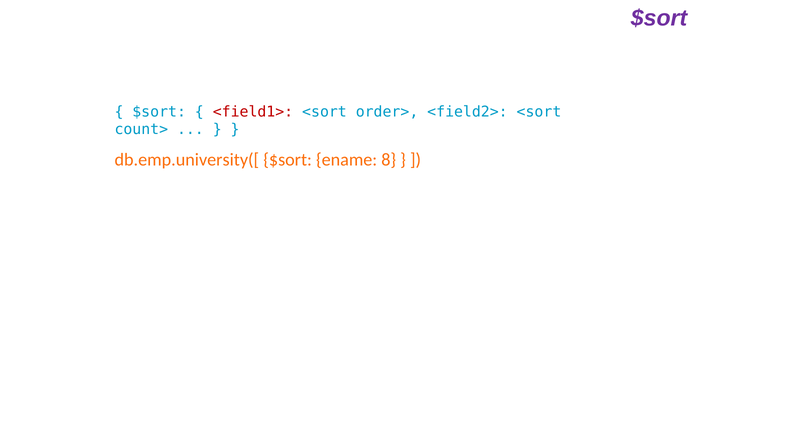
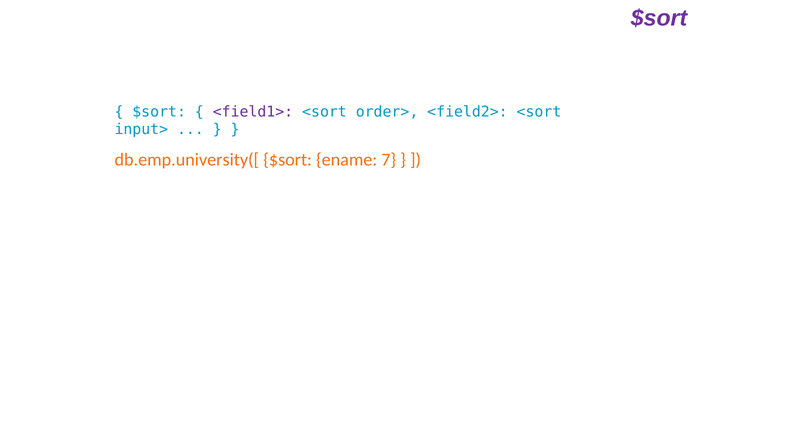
<field1> colour: red -> purple (253, 112)
count>: count> -> input> (141, 130)
8: 8 -> 7 (389, 160)
